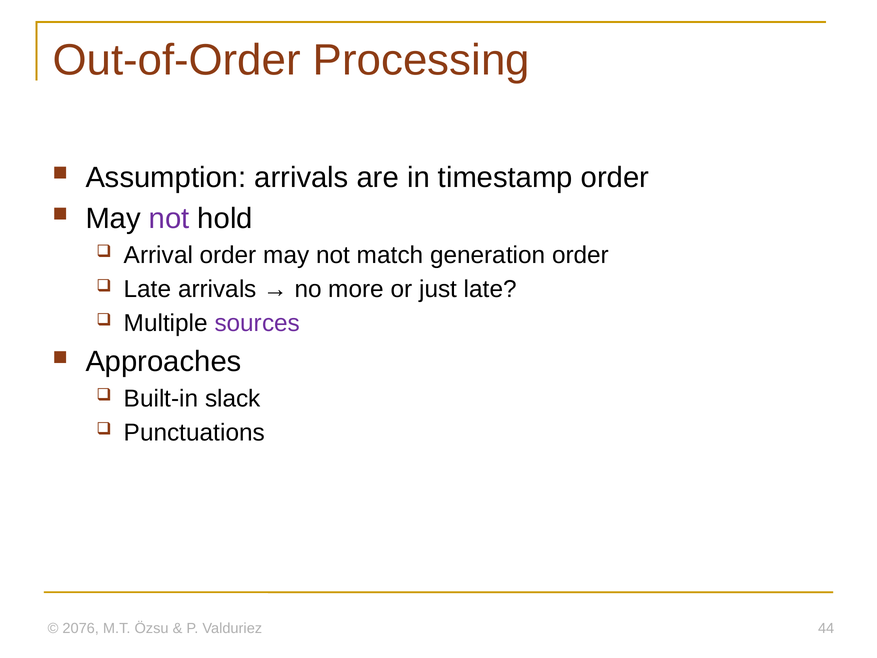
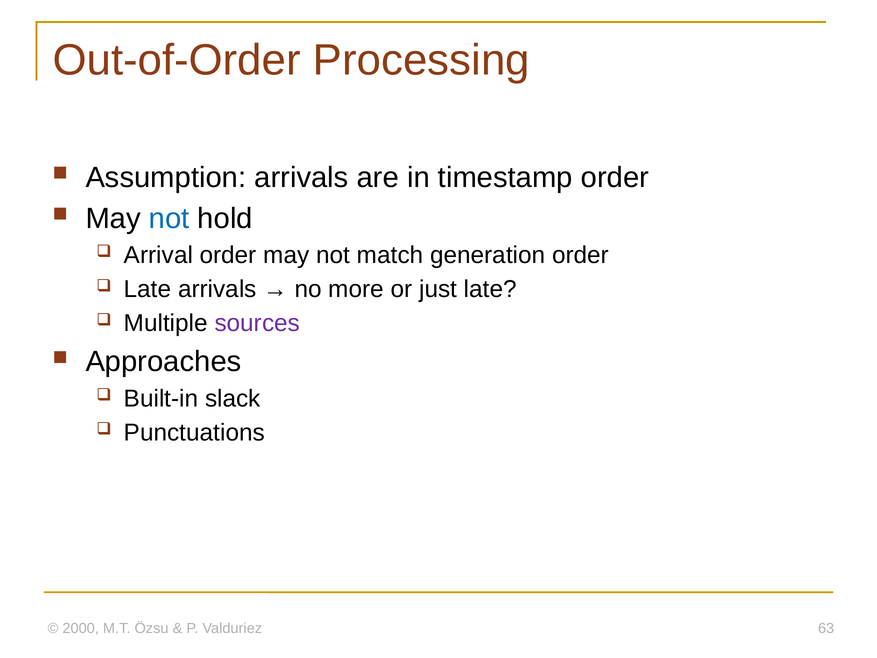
not colour: purple -> blue (169, 218)
2076: 2076 -> 2000 (81, 628)
44: 44 -> 63 (826, 628)
